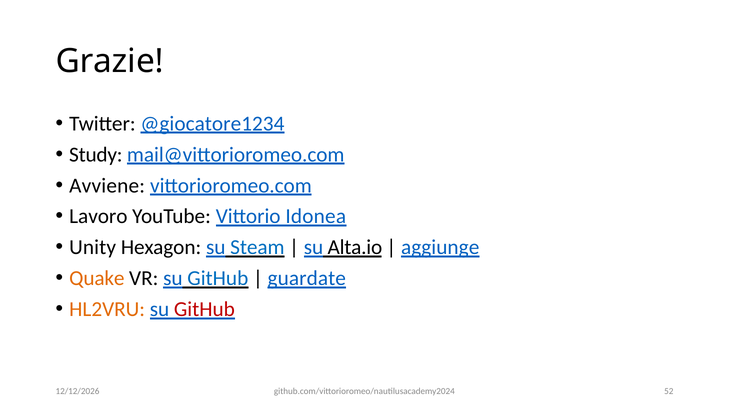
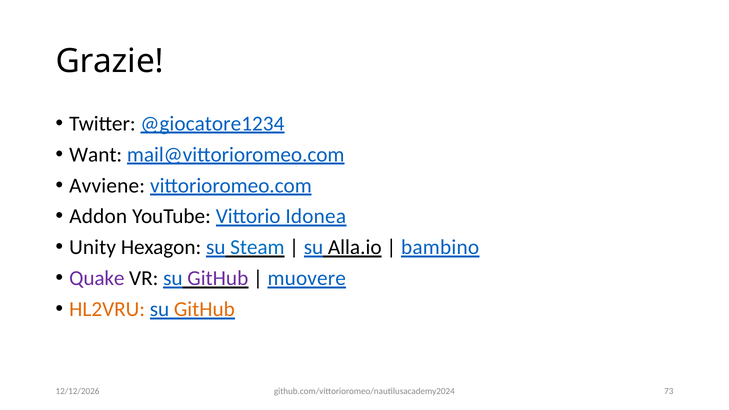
Study: Study -> Want (96, 155)
Lavoro: Lavoro -> Addon (98, 217)
Alta.io: Alta.io -> Alla.io (355, 247)
aggiunge: aggiunge -> bambino (440, 247)
Quake colour: orange -> purple (97, 278)
GitHub colour: blue -> purple (218, 278)
guardate: guardate -> muovere (307, 278)
GitHub colour: red -> orange (204, 309)
52: 52 -> 73 (669, 392)
